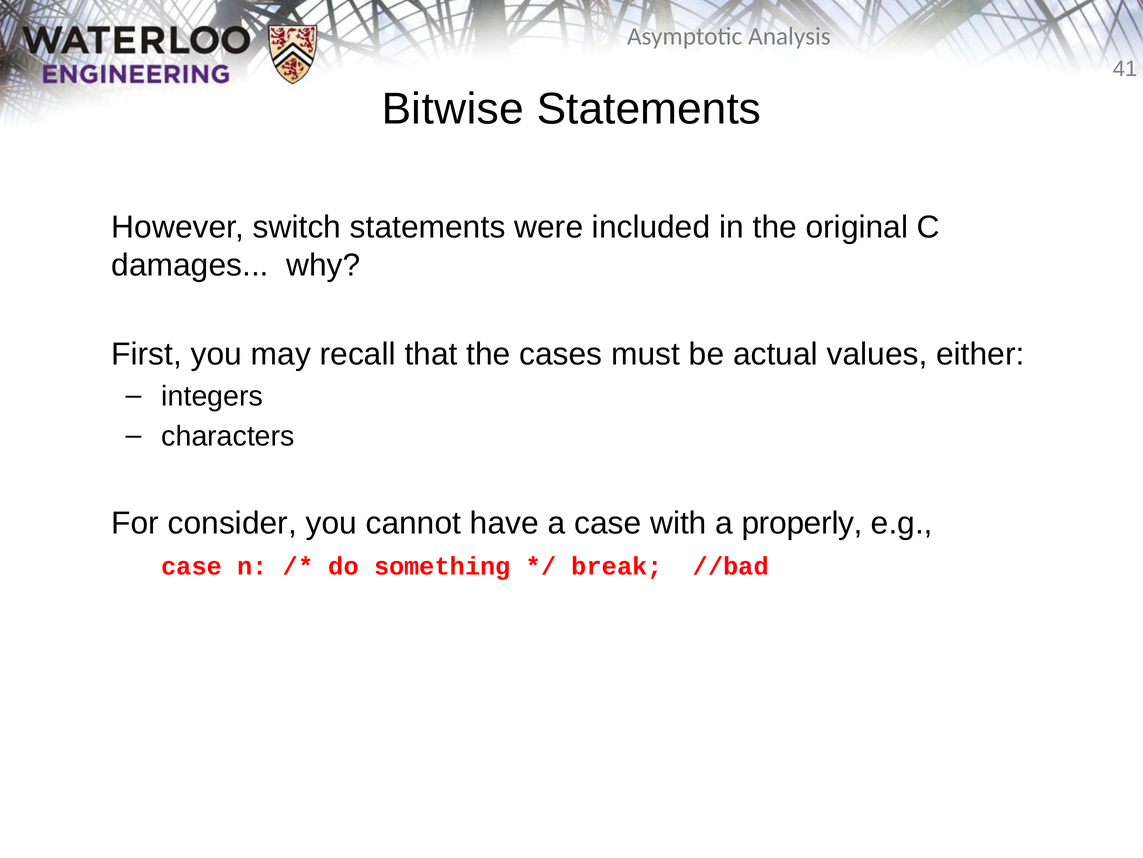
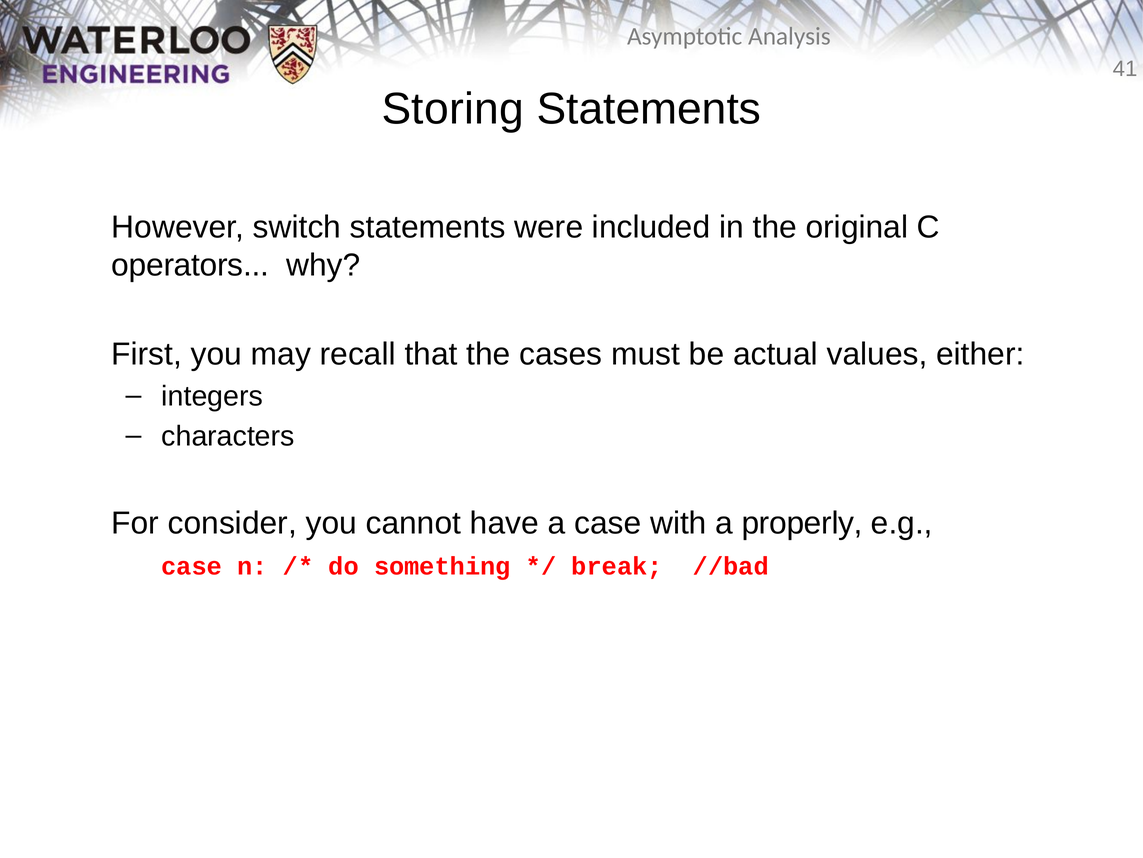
Bitwise: Bitwise -> Storing (453, 109)
damages: damages -> operators (190, 265)
